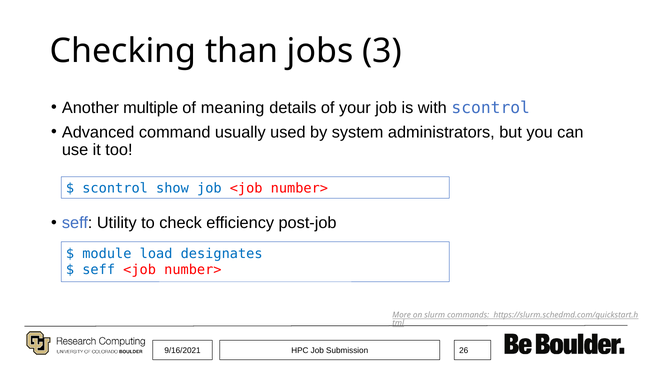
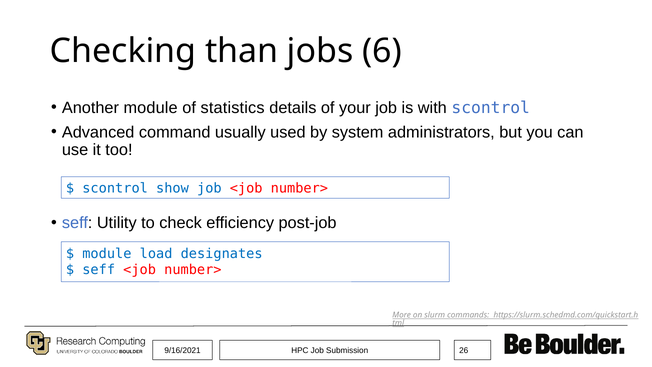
3: 3 -> 6 (382, 51)
Another multiple: multiple -> module (151, 108)
meaning: meaning -> statistics (233, 108)
